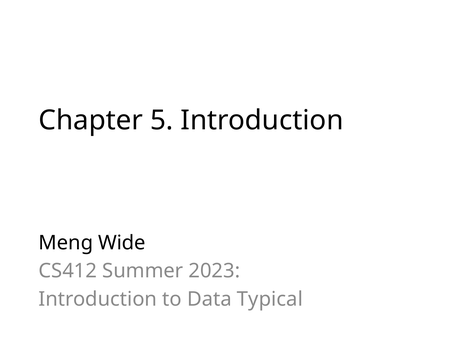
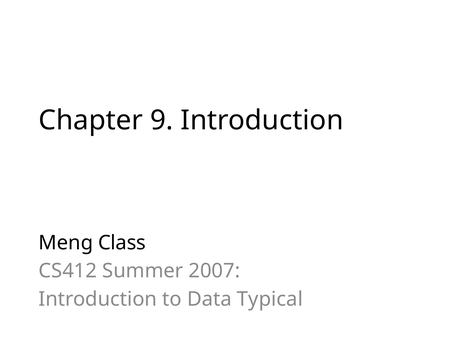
5: 5 -> 9 (162, 121)
Wide: Wide -> Class (122, 243)
2023: 2023 -> 2007 (214, 271)
